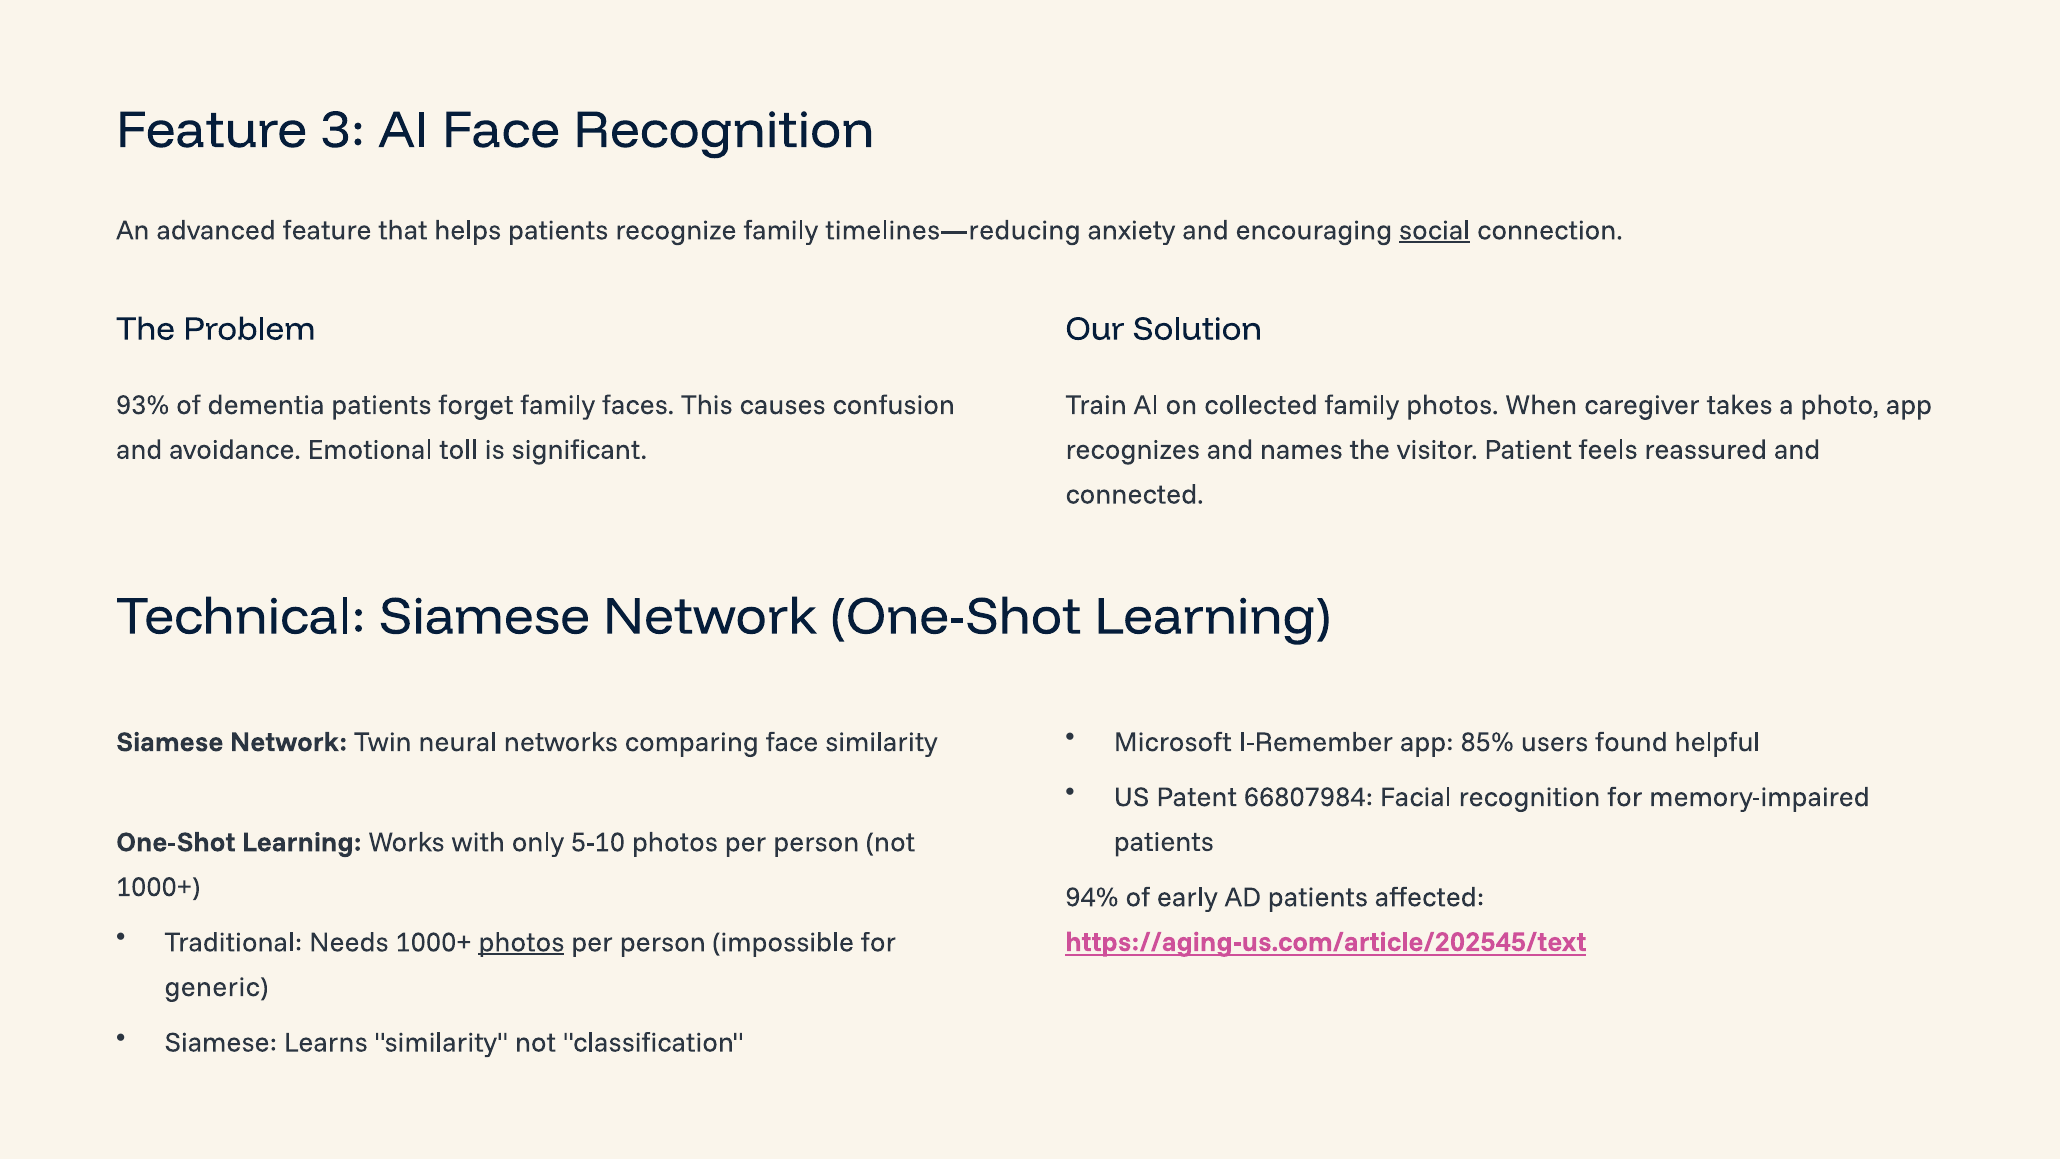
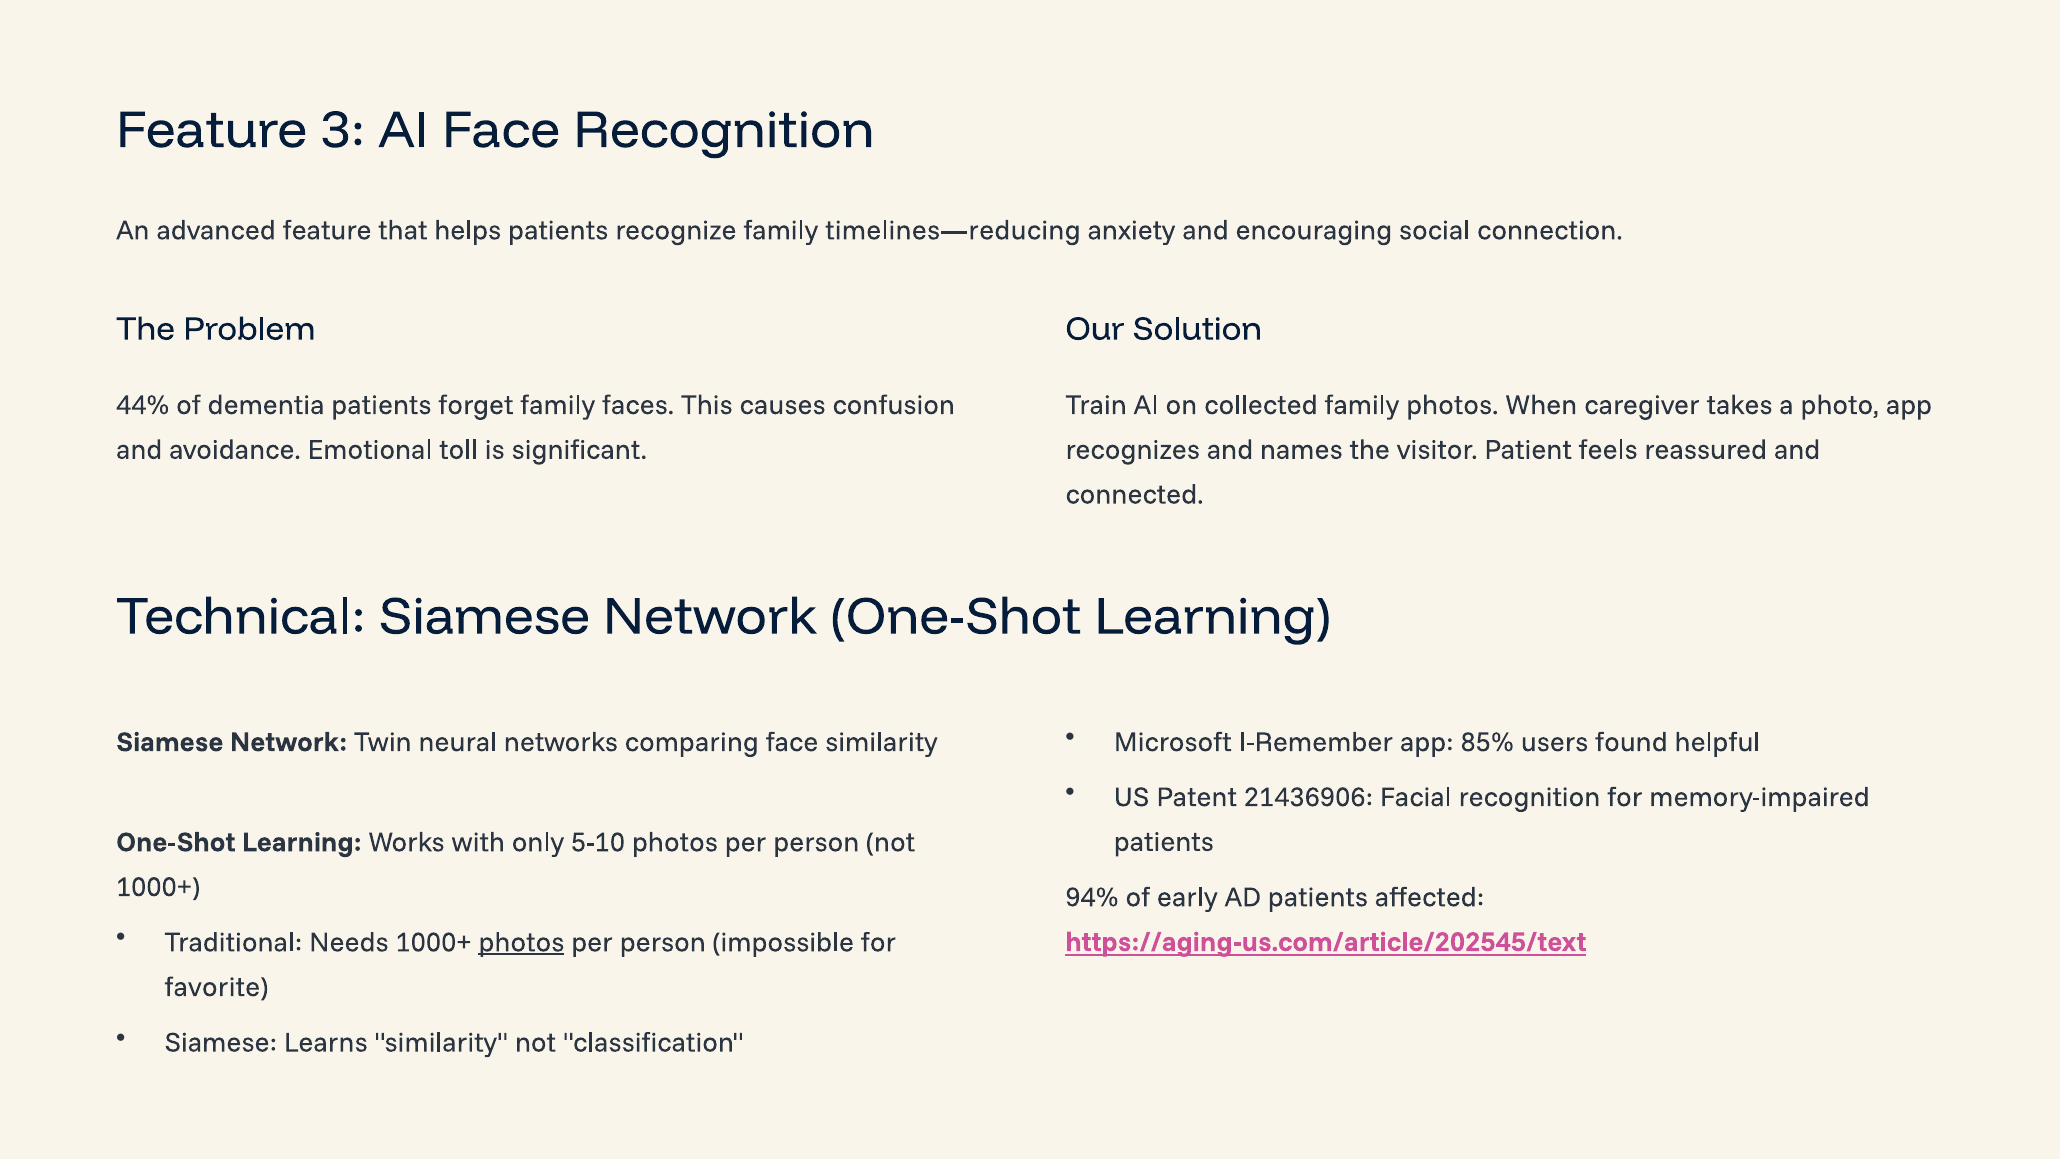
social underline: present -> none (1435, 230)
93%: 93% -> 44% (143, 405)
66807984: 66807984 -> 21436906 (1308, 797)
generic: generic -> favorite (216, 987)
